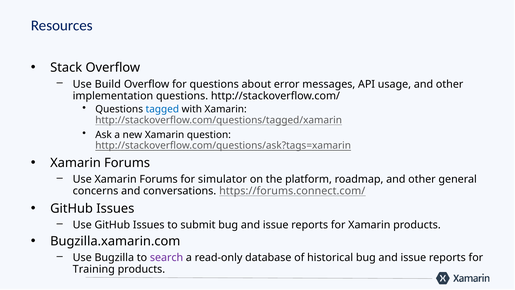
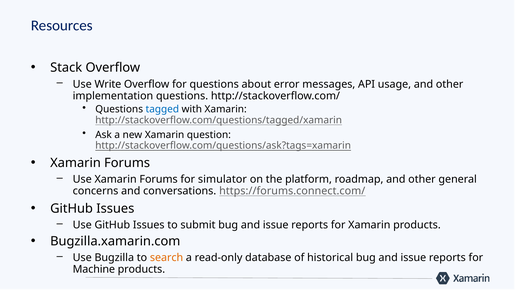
Build: Build -> Write (108, 84)
search colour: purple -> orange (167, 257)
Training: Training -> Machine (94, 269)
